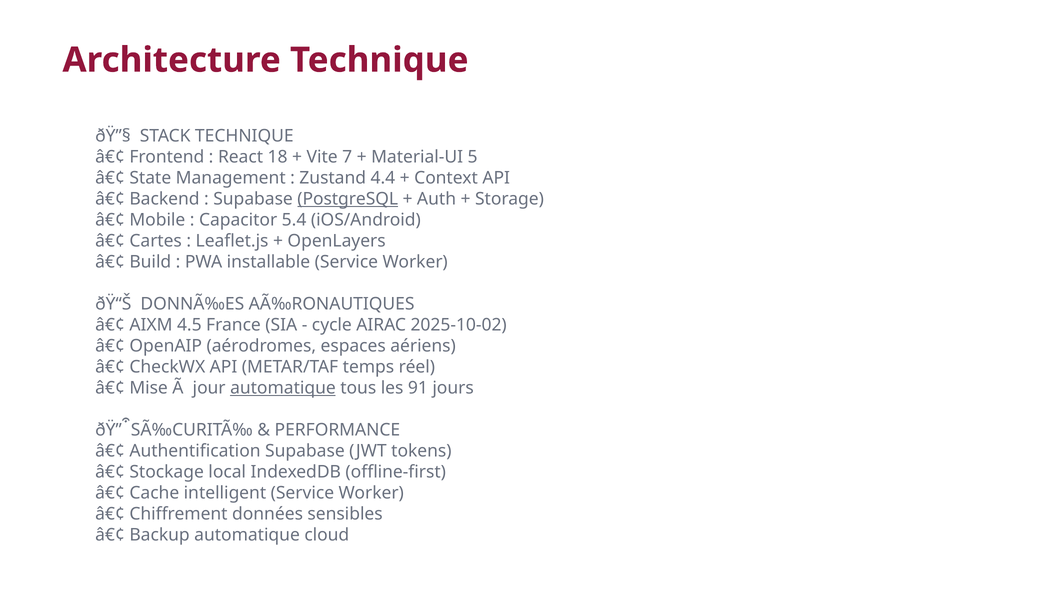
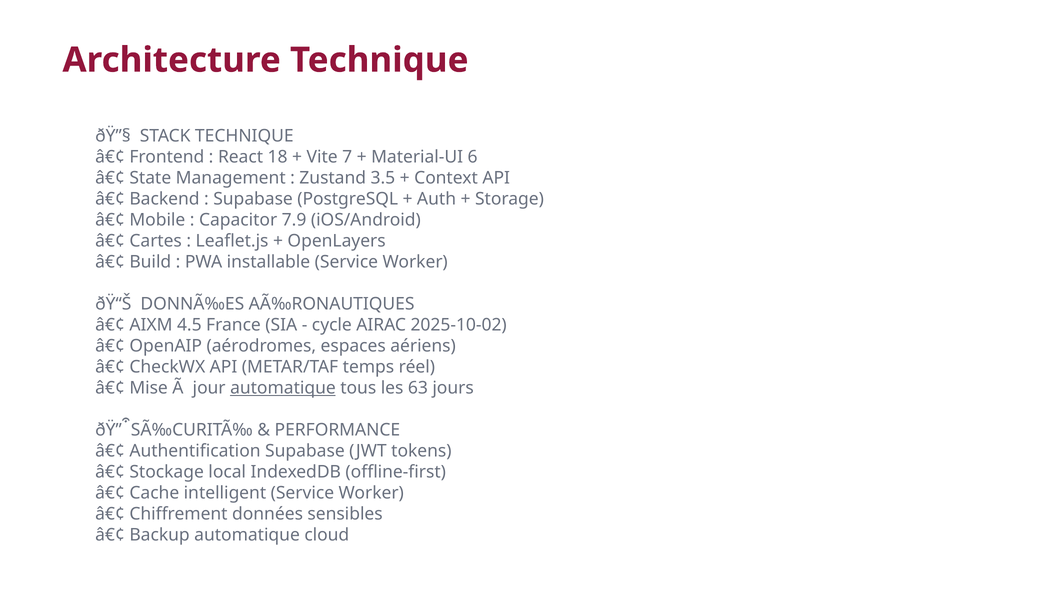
5: 5 -> 6 (473, 157)
4.4: 4.4 -> 3.5 (383, 178)
PostgreSQL underline: present -> none (348, 199)
5.4: 5.4 -> 7.9 (294, 220)
91: 91 -> 63 (418, 388)
